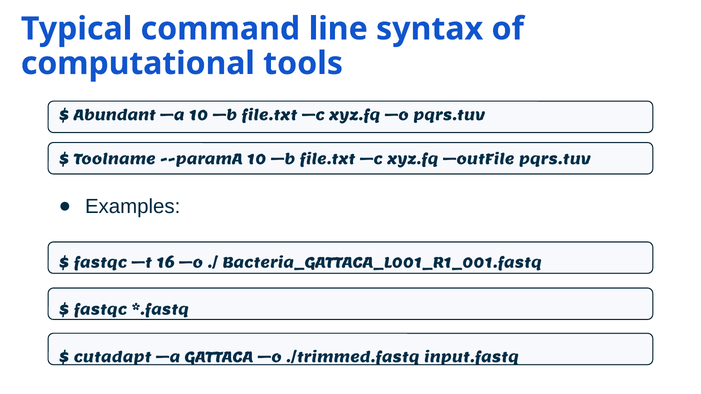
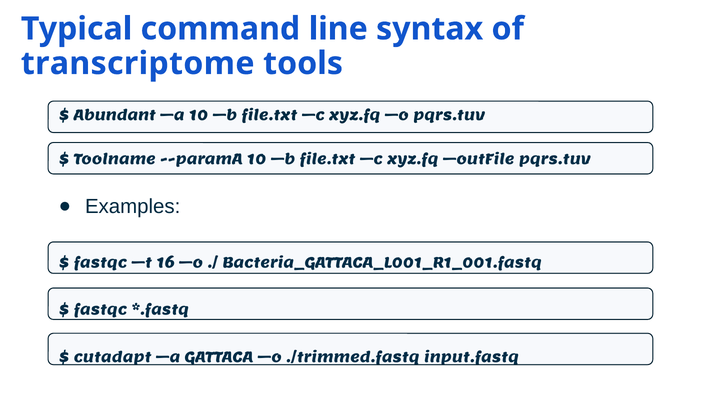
computational: computational -> transcriptome (138, 64)
